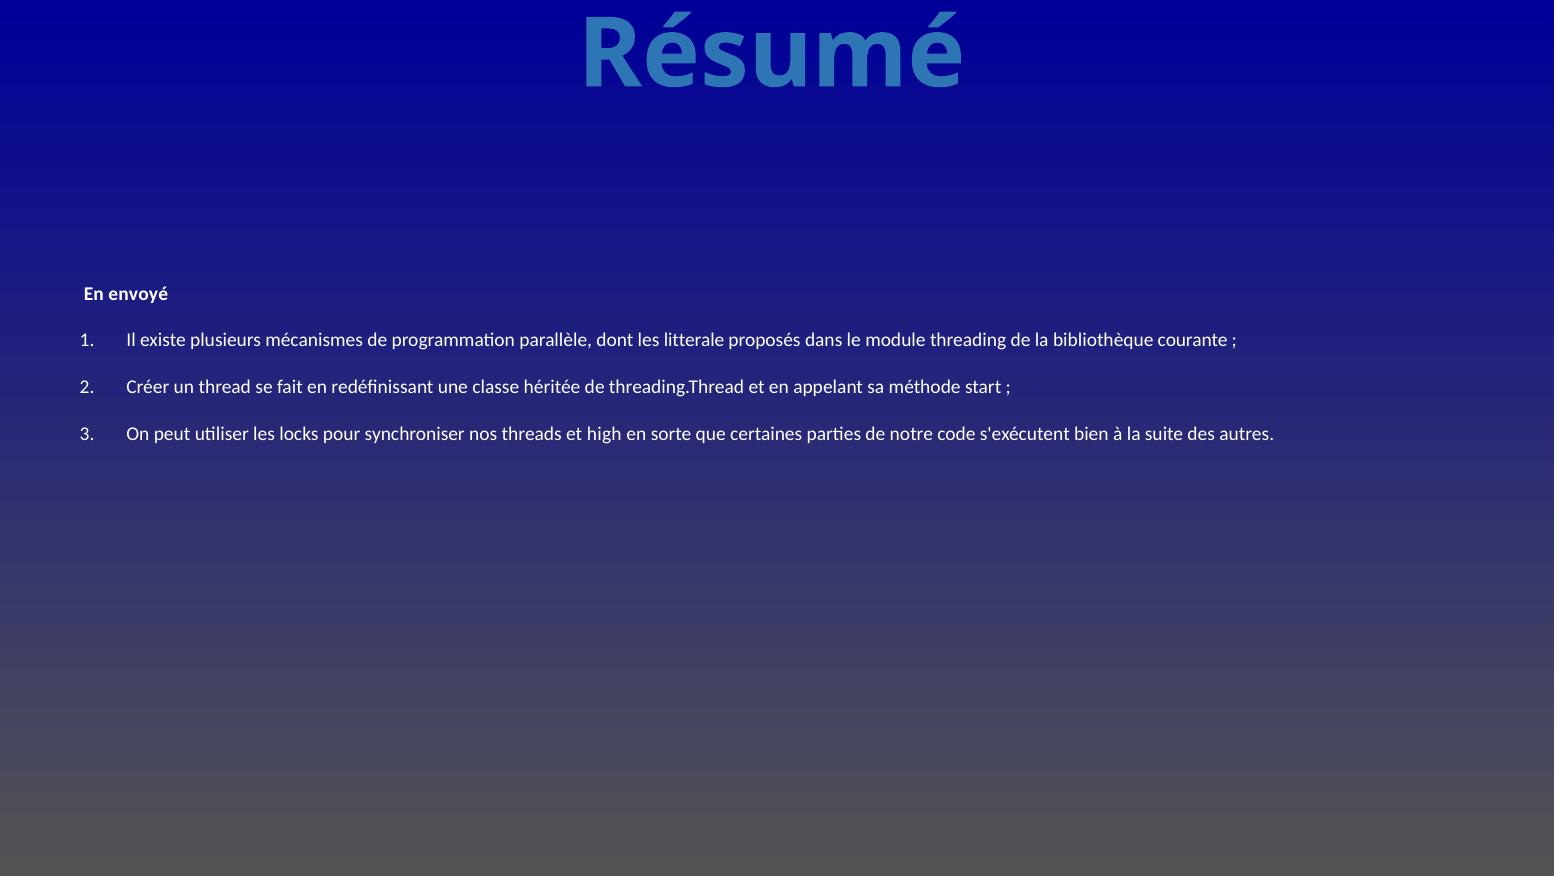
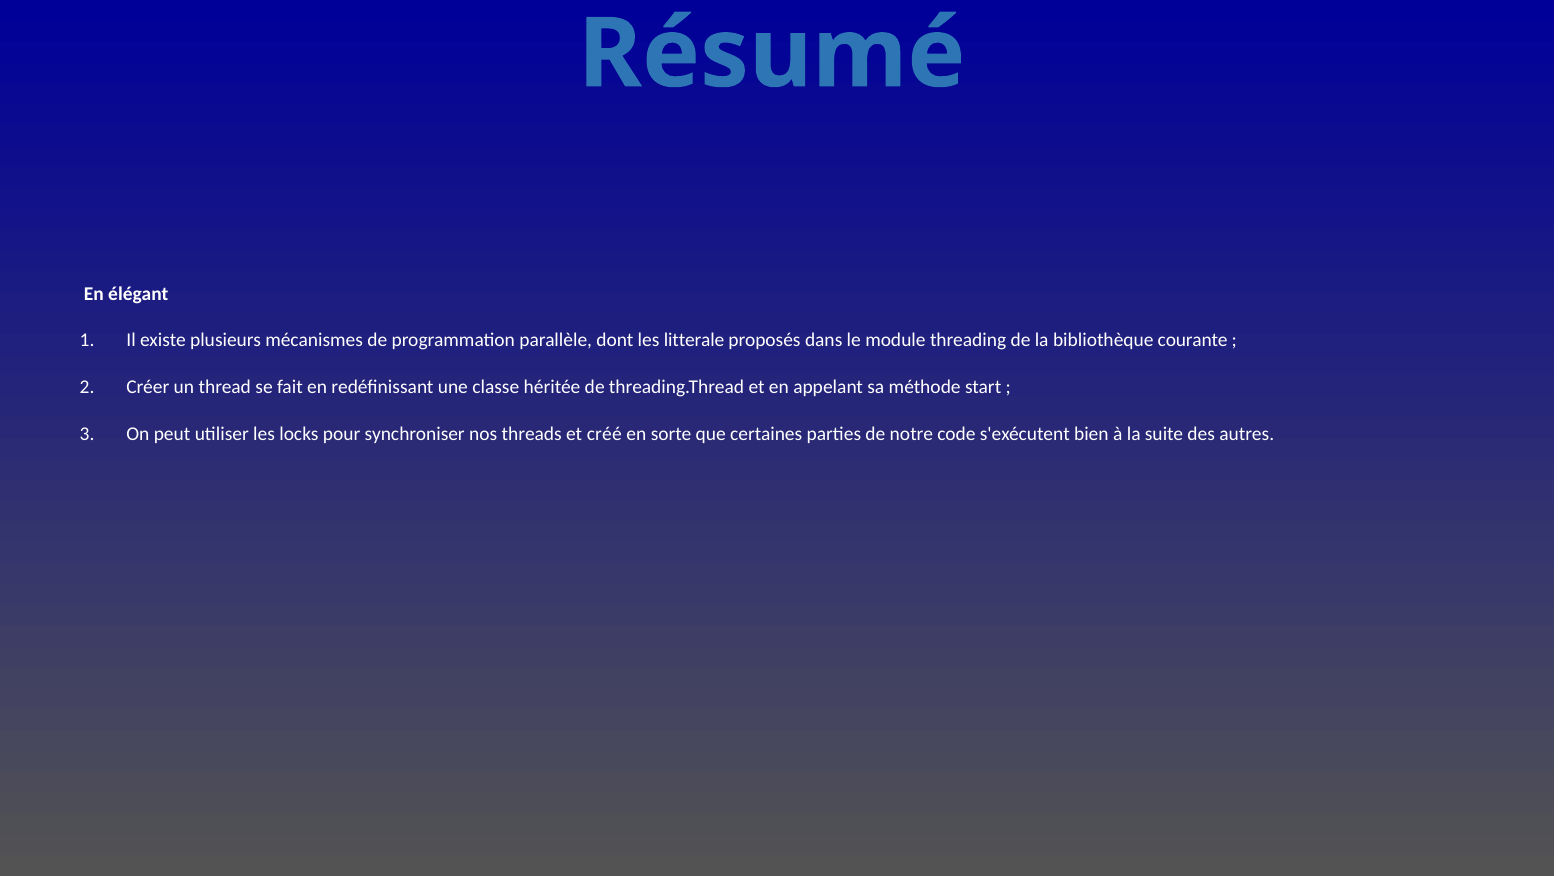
envoyé: envoyé -> élégant (138, 294)
high: high -> créé (604, 434)
